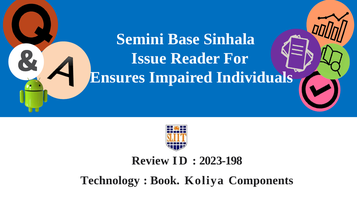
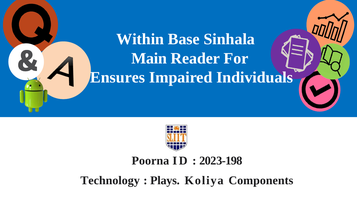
Semini: Semini -> Within (140, 39)
Issue: Issue -> Main (149, 58)
Review: Review -> Poorna (150, 161)
Book: Book -> Plays (165, 180)
